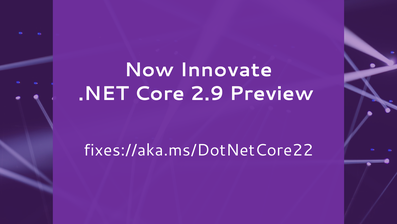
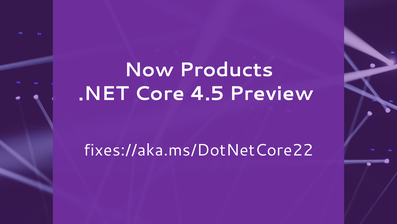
Innovate: Innovate -> Products (226, 69)
2.9: 2.9 -> 4.5 (207, 93)
